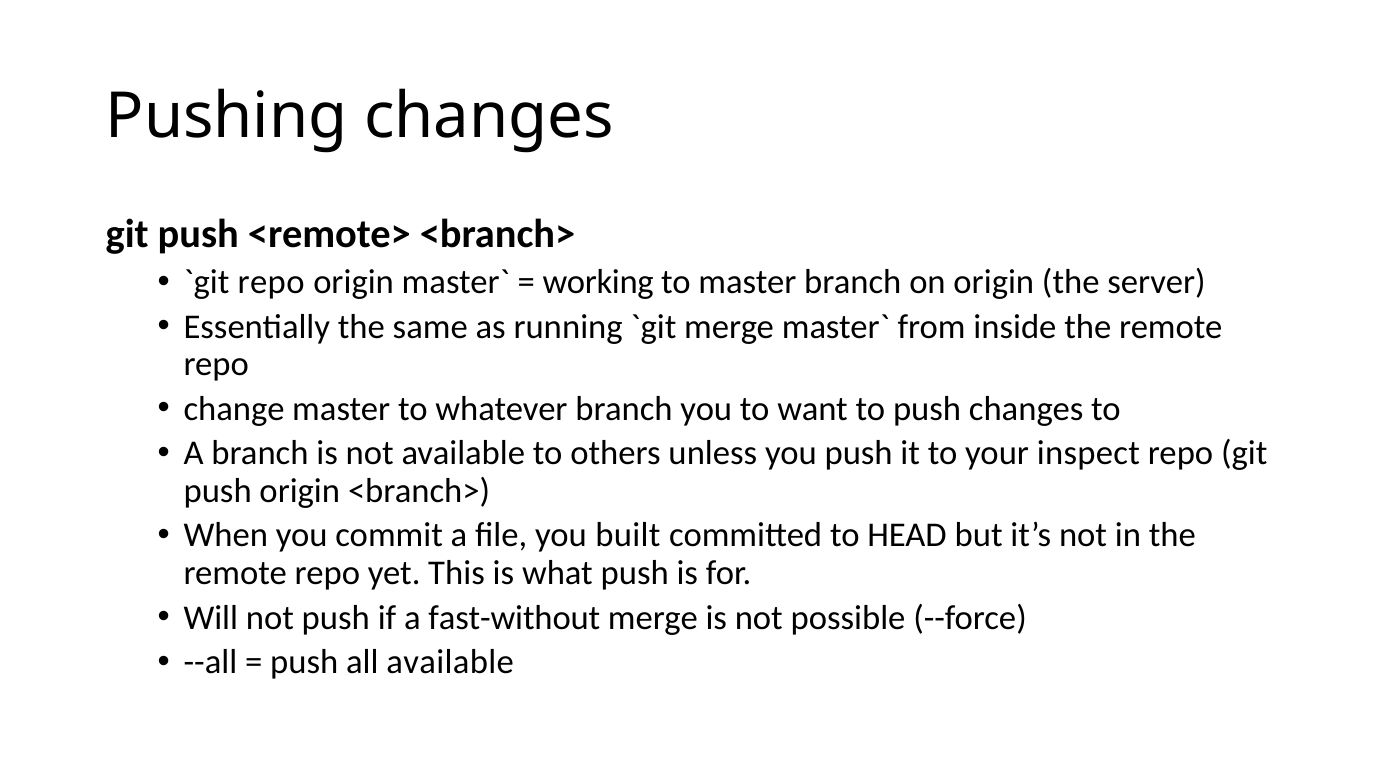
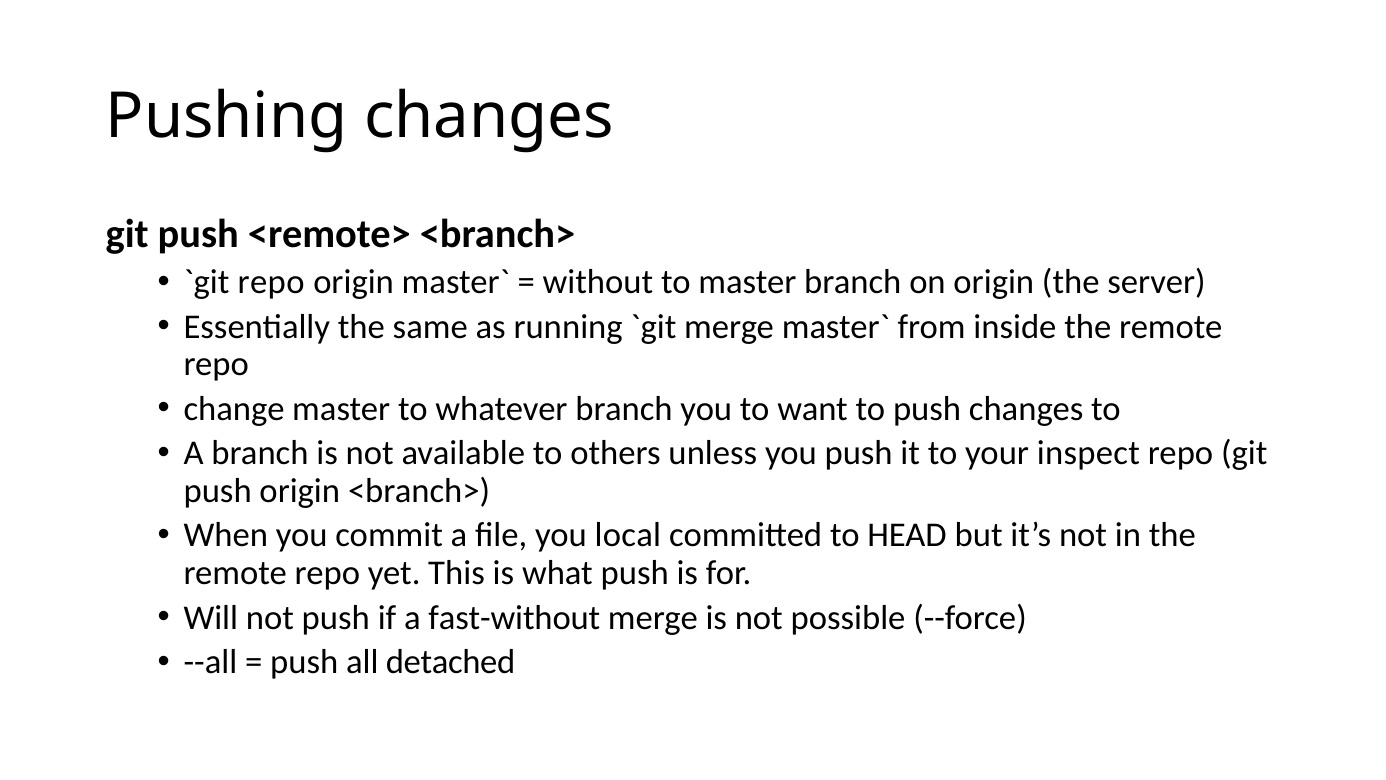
working: working -> without (598, 282)
built: built -> local (628, 535)
all available: available -> detached (451, 662)
